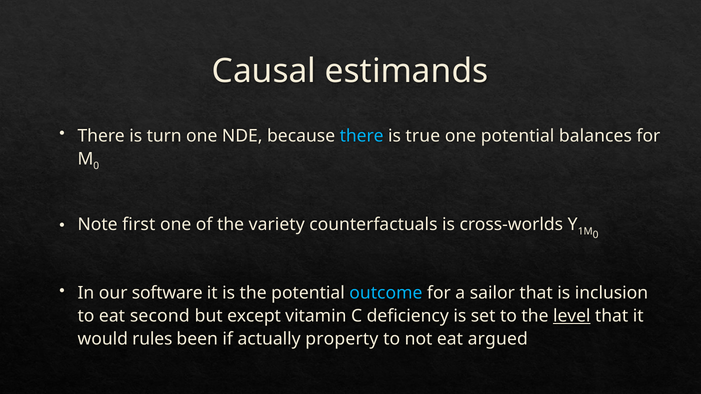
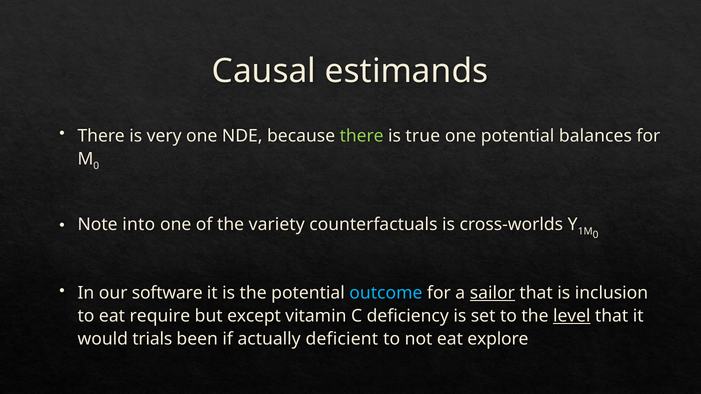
turn: turn -> very (164, 136)
there colour: light blue -> light green (362, 136)
first: first -> into (139, 225)
sailor underline: none -> present (492, 293)
second: second -> require (160, 316)
rules: rules -> trials (152, 339)
property: property -> deficient (342, 339)
argued: argued -> explore (498, 339)
